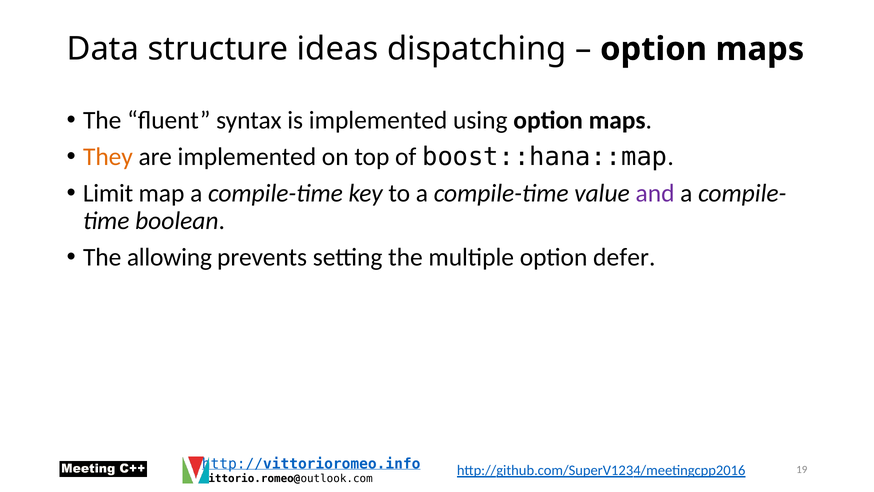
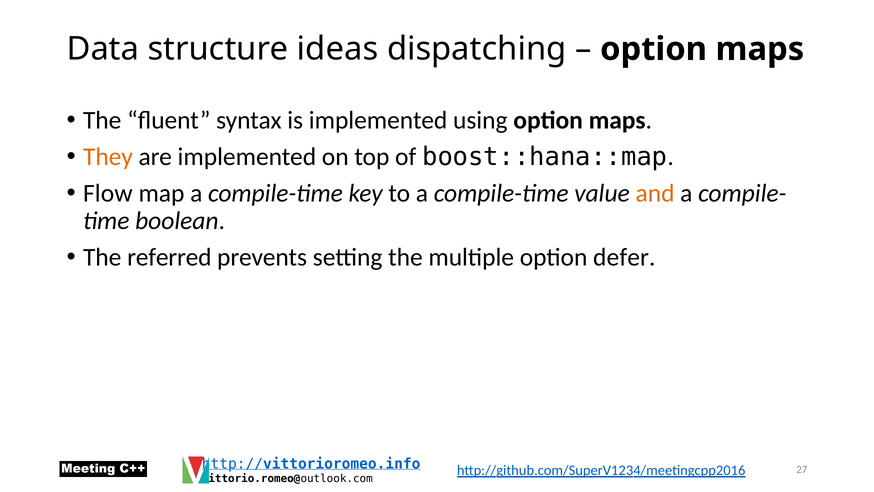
Limit: Limit -> Flow (108, 193)
and colour: purple -> orange (655, 193)
allowing: allowing -> referred (169, 257)
19: 19 -> 27 (802, 469)
